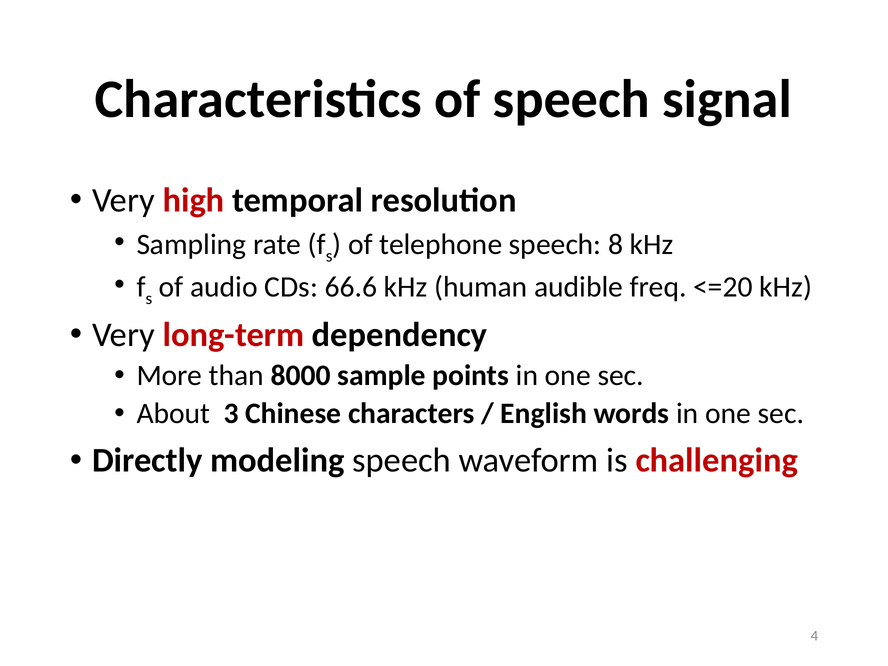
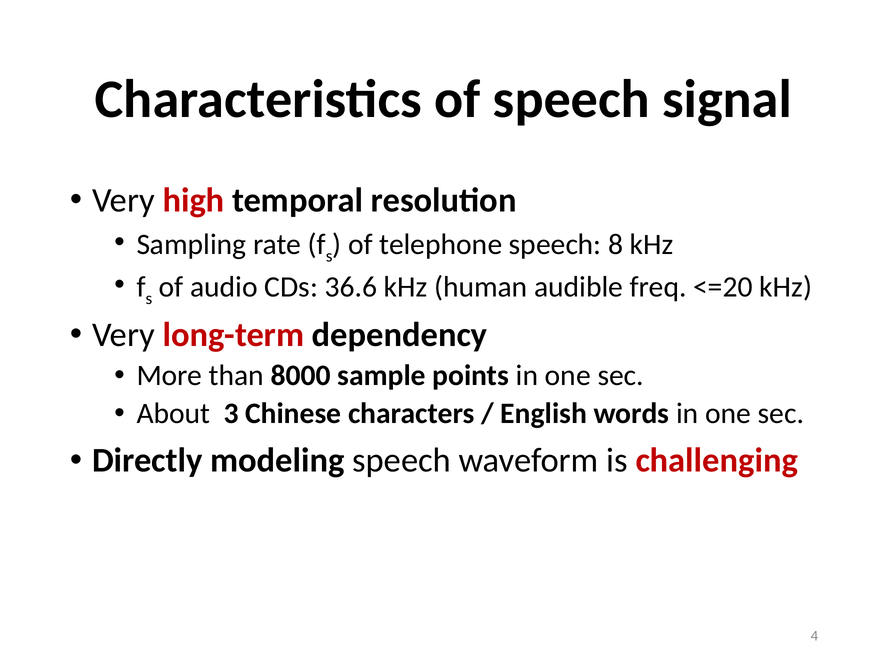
66.6: 66.6 -> 36.6 (351, 287)
